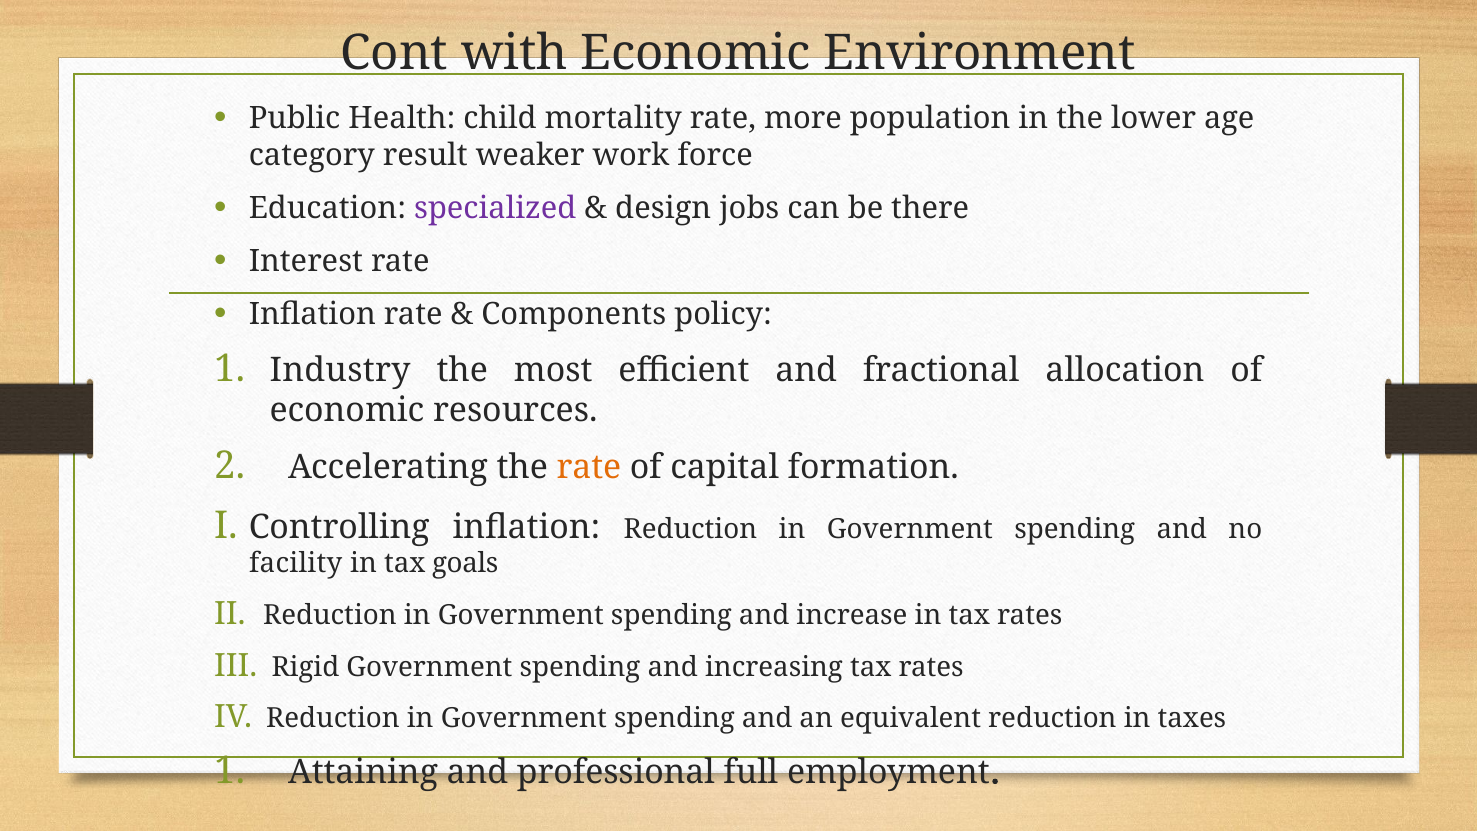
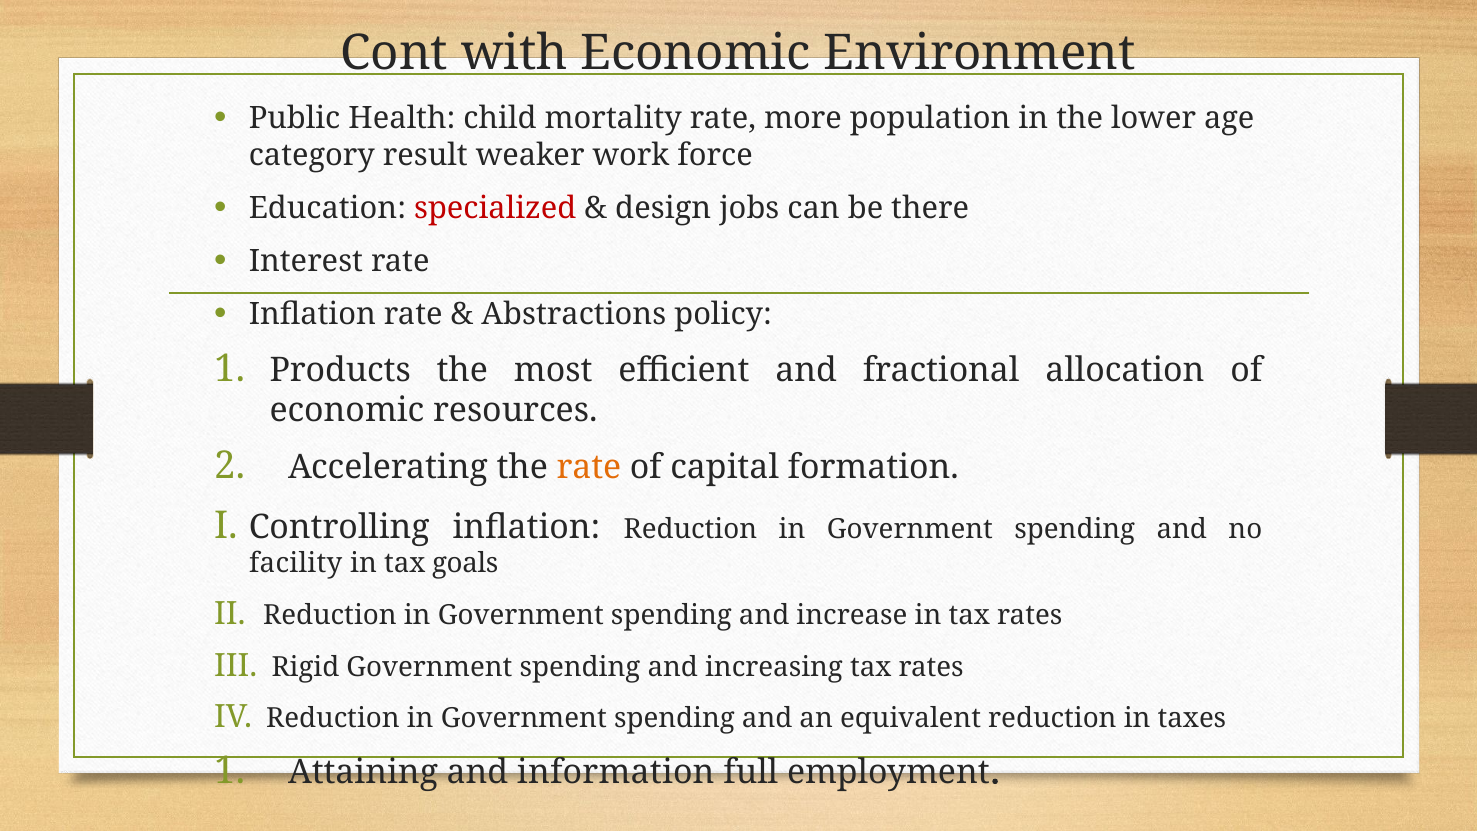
specialized colour: purple -> red (495, 208)
Components: Components -> Abstractions (574, 314)
Industry: Industry -> Products (340, 370)
professional: professional -> information (616, 772)
